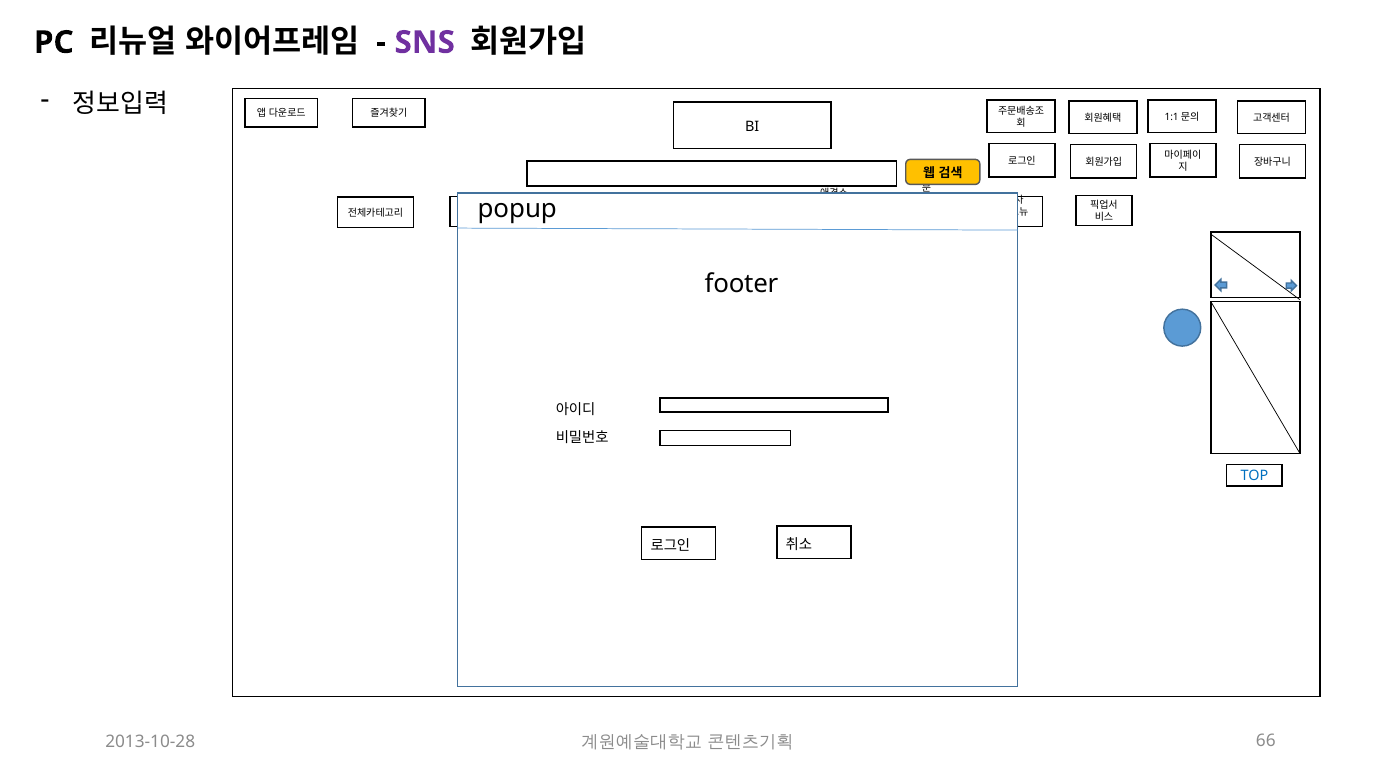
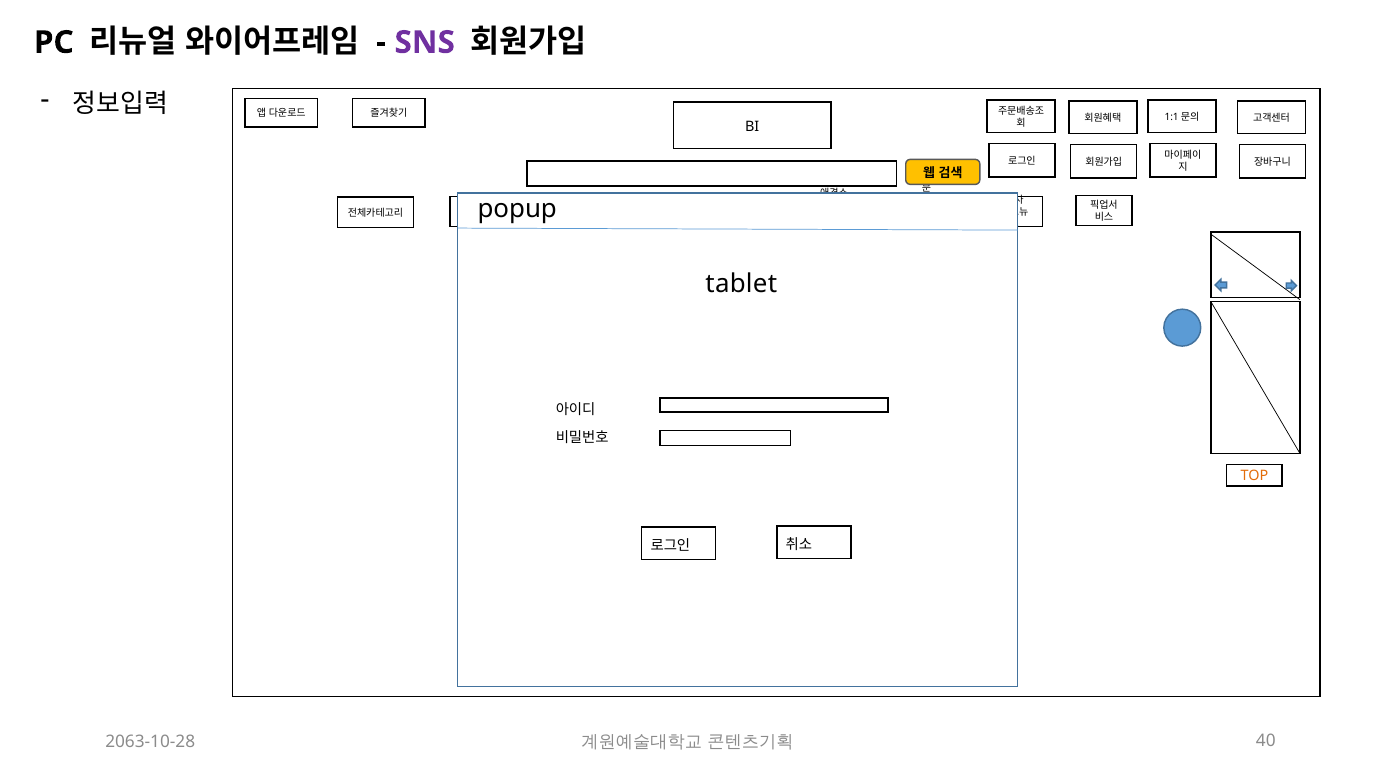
footer: footer -> tablet (741, 284)
TOP colour: blue -> orange (1254, 476)
66: 66 -> 40 (1266, 740)
2013-10-28: 2013-10-28 -> 2063-10-28 (150, 742)
